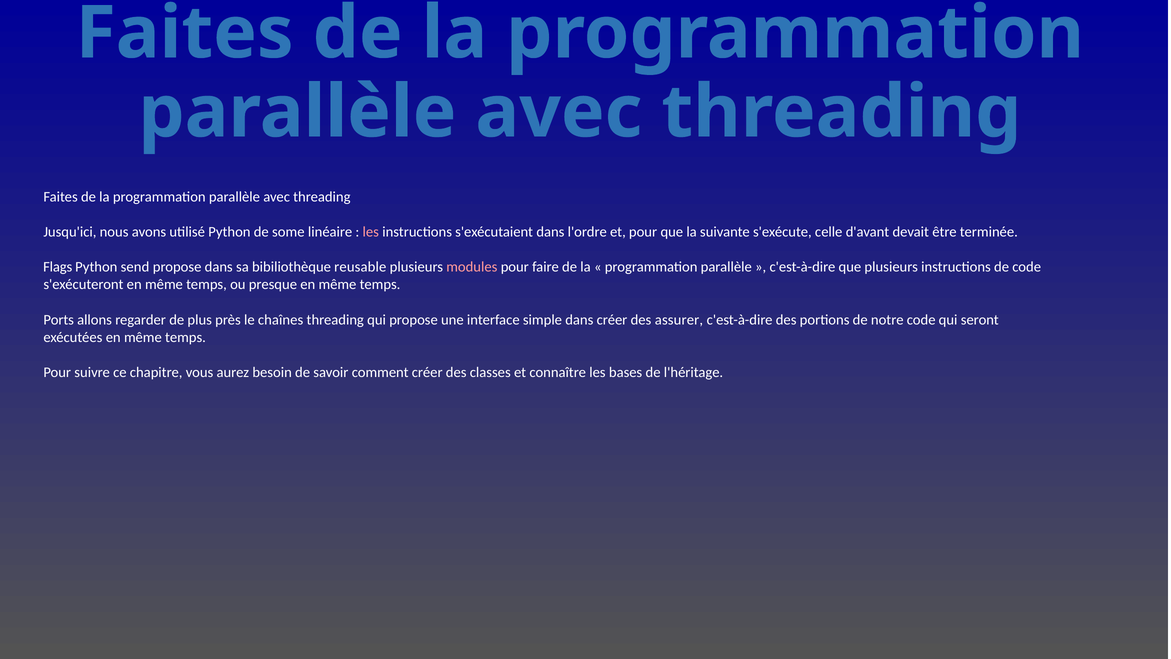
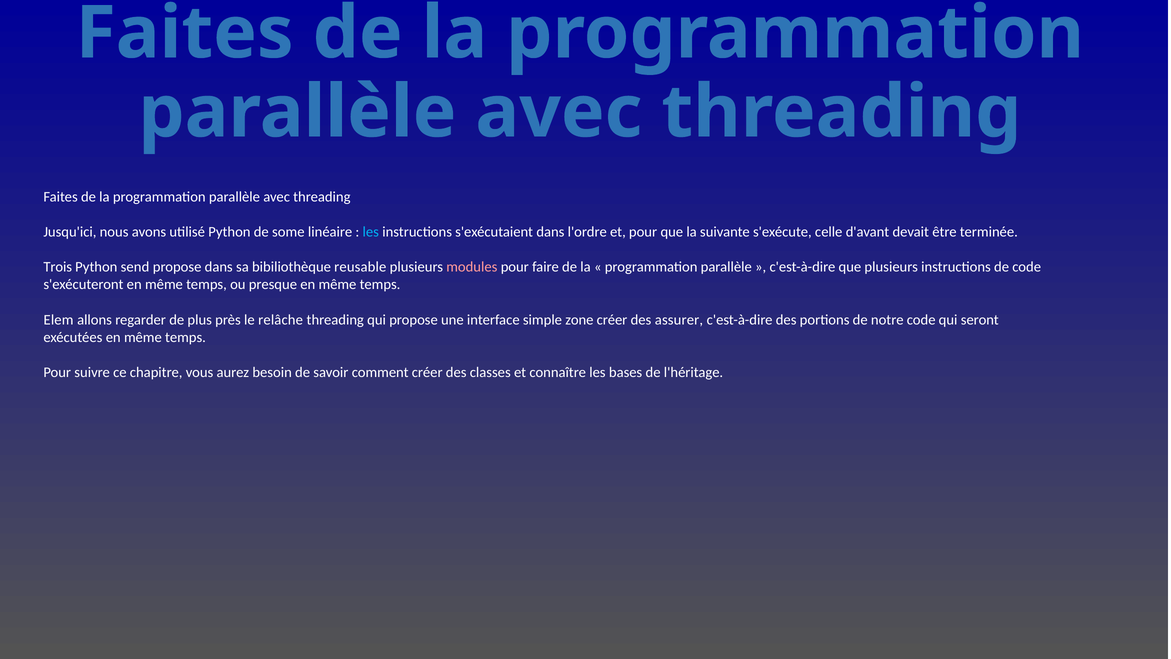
les colour: pink -> light blue (371, 232)
Flags: Flags -> Trois (58, 267)
Ports: Ports -> Elem (59, 320)
chaînes: chaînes -> relâche (281, 320)
simple dans: dans -> zone (579, 320)
